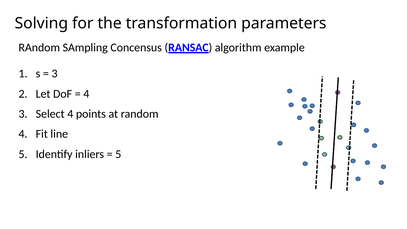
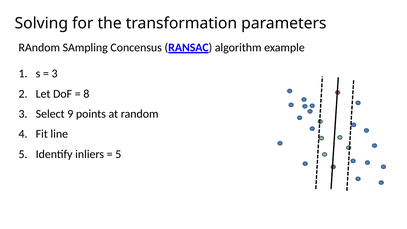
4: 4 -> 8 (86, 94)
Select 4: 4 -> 9 (70, 114)
